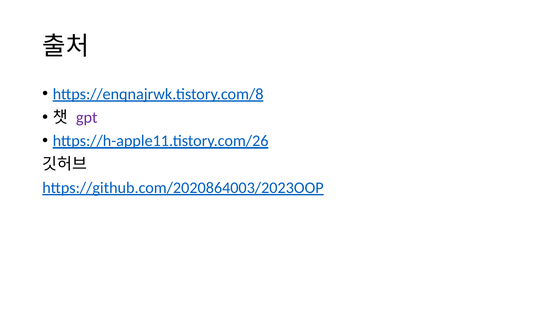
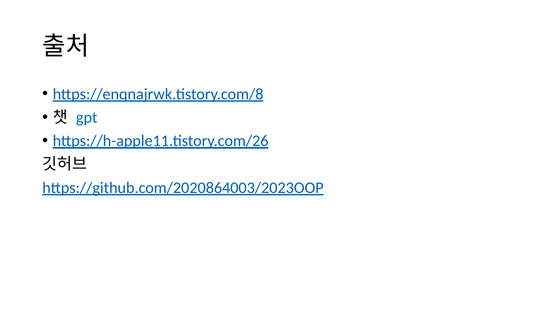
gpt colour: purple -> blue (87, 117)
